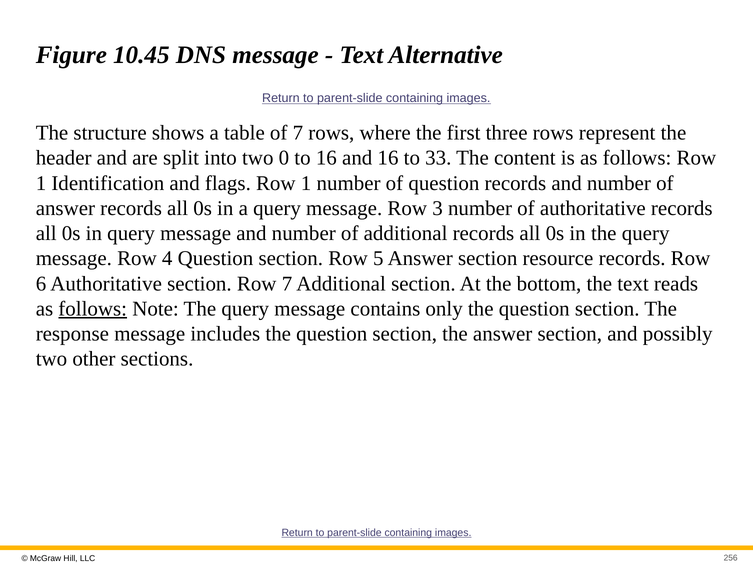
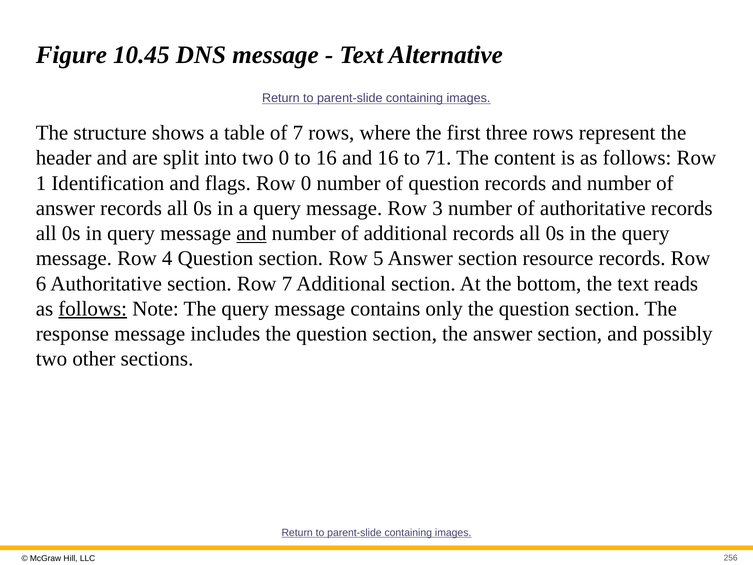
33: 33 -> 71 (438, 158)
flags Row 1: 1 -> 0 (306, 183)
and underline: none -> present (251, 233)
